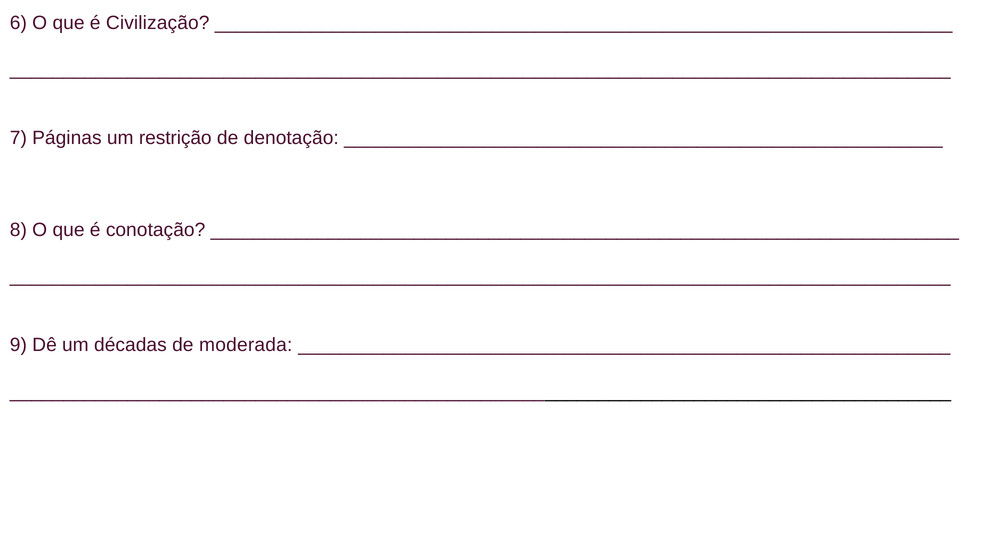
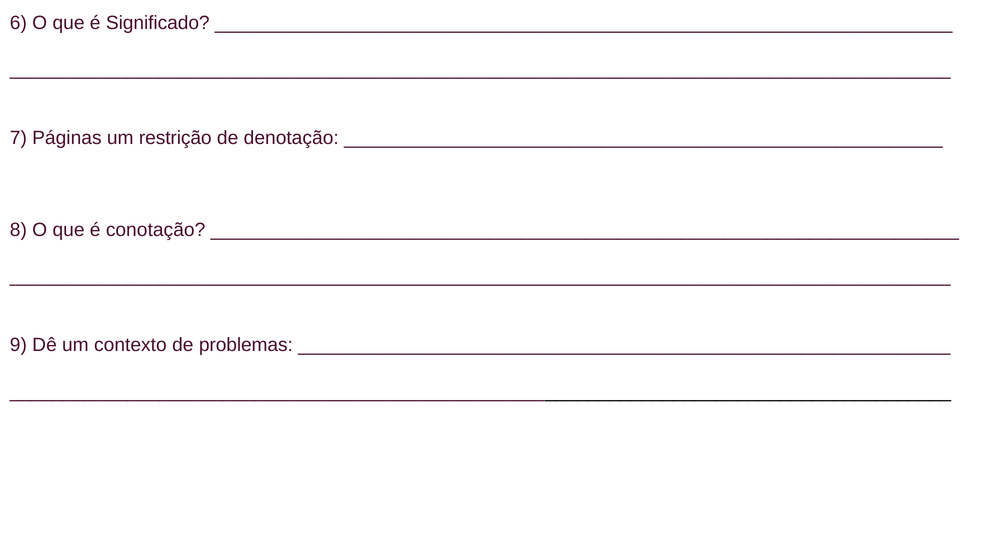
Civilização: Civilização -> Significado (158, 23)
décadas: décadas -> contexto (130, 345)
moderada: moderada -> problemas (246, 345)
